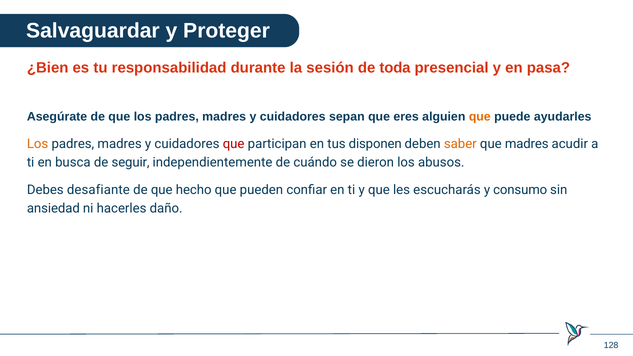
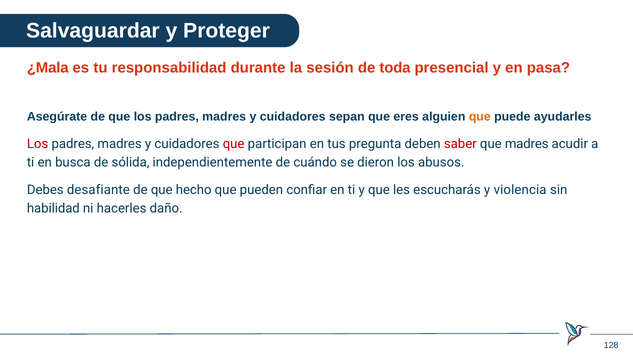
¿Bien: ¿Bien -> ¿Mala (48, 68)
Los colour: orange -> red (38, 144)
disponen: disponen -> pregunta (375, 144)
saber colour: orange -> red (460, 144)
seguir: seguir -> sólida (130, 162)
consumo: consumo -> violencia (520, 190)
ansiedad: ansiedad -> habilidad (53, 208)
